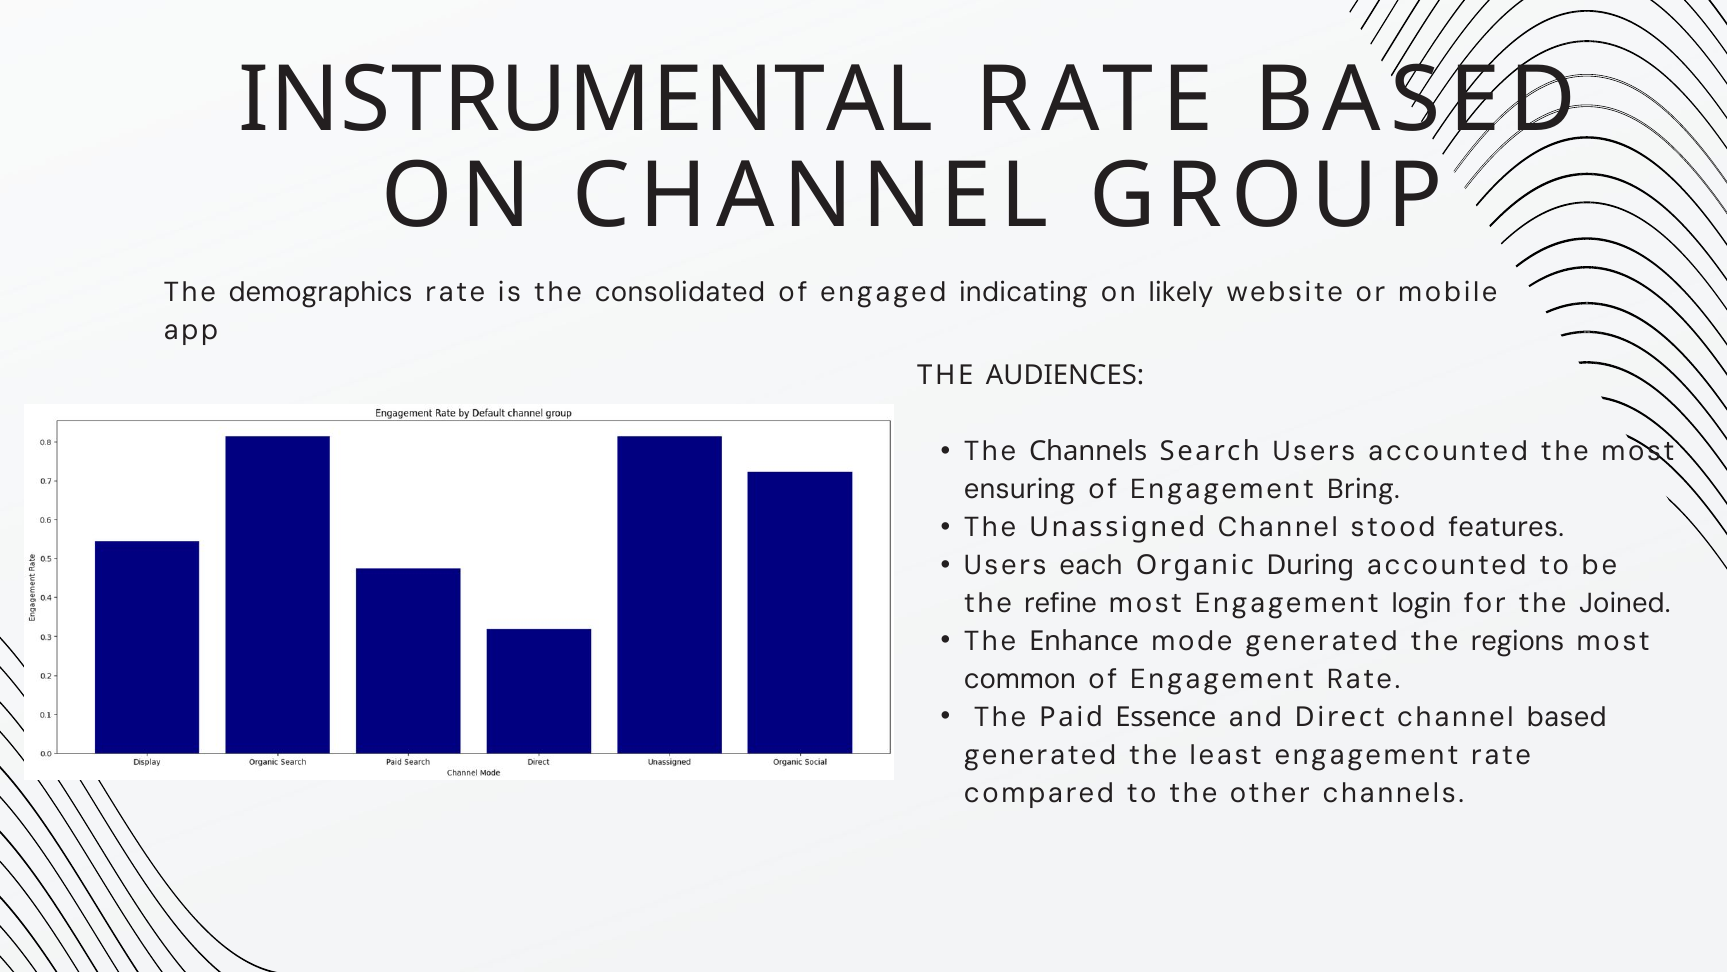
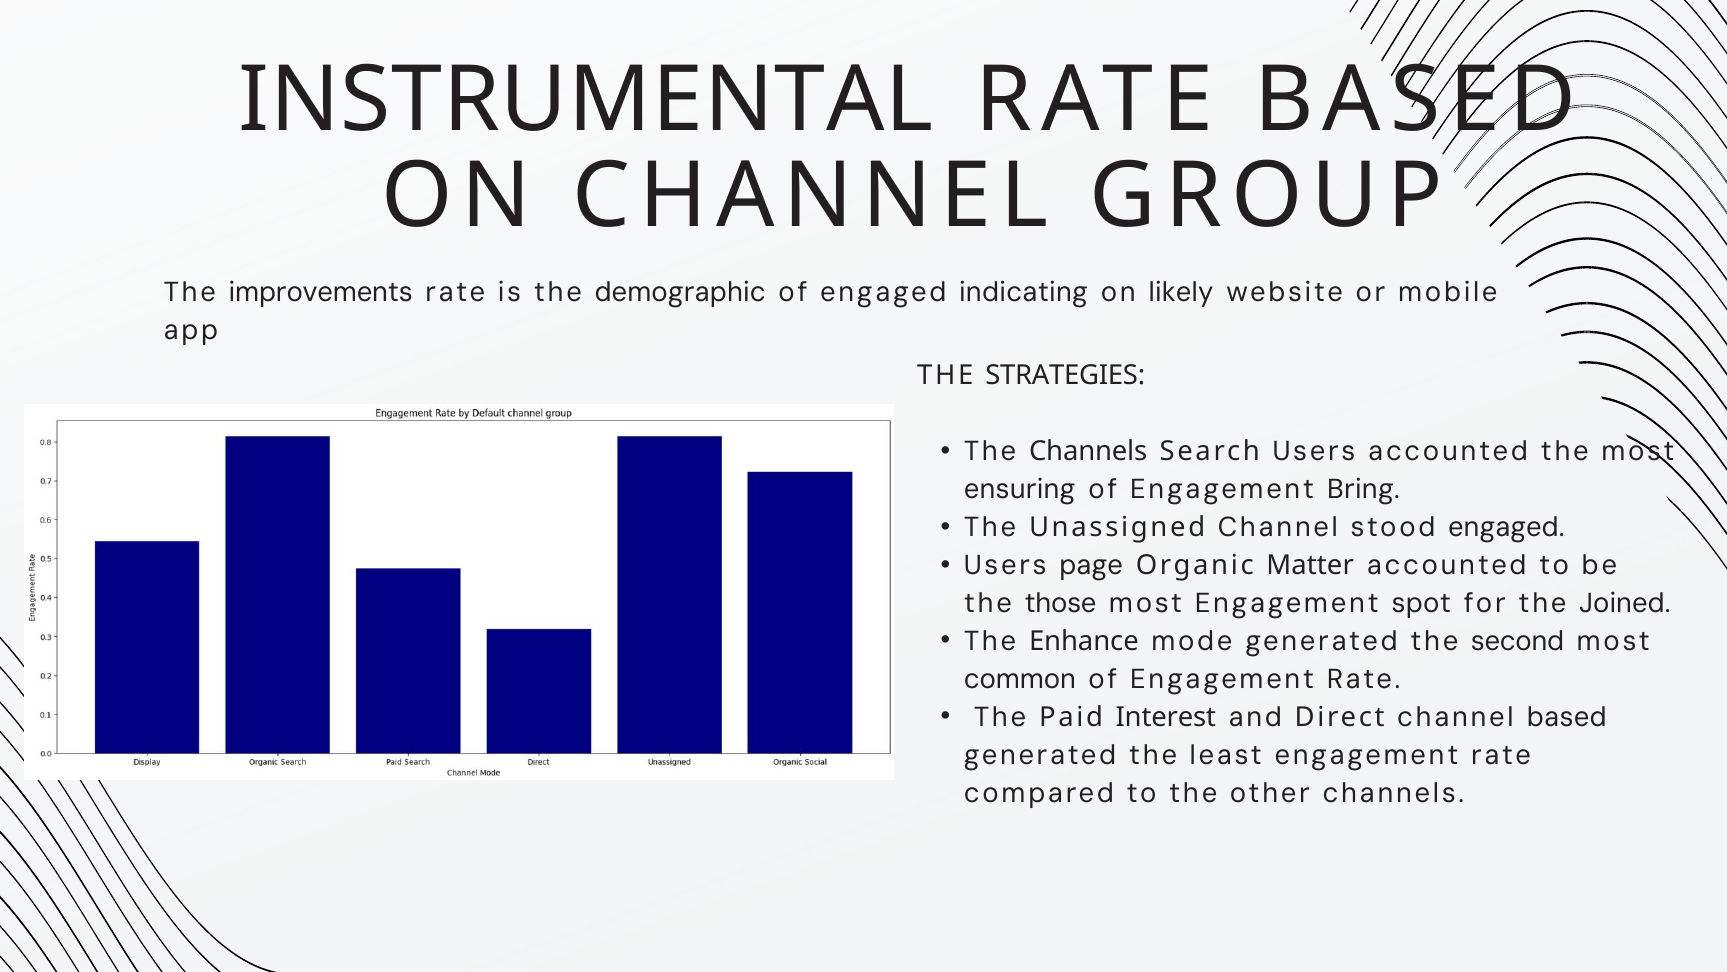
demographics: demographics -> improvements (321, 292)
consolidated: consolidated -> demographic (680, 292)
AUDIENCES: AUDIENCES -> STRATEGIES (1065, 376)
stood features: features -> engaged (1506, 527)
each: each -> page (1091, 565)
During: During -> Matter (1310, 565)
refine: refine -> those (1061, 603)
login: login -> spot (1421, 603)
regions: regions -> second (1518, 641)
Essence: Essence -> Interest (1166, 717)
